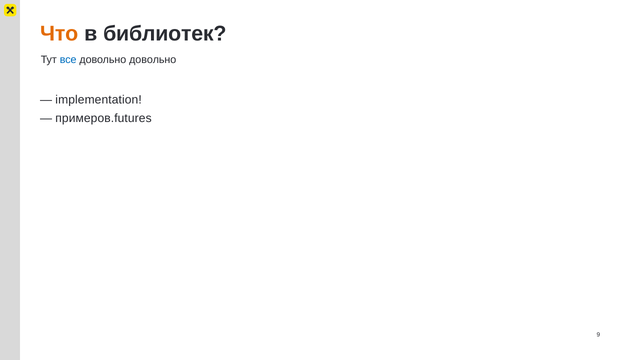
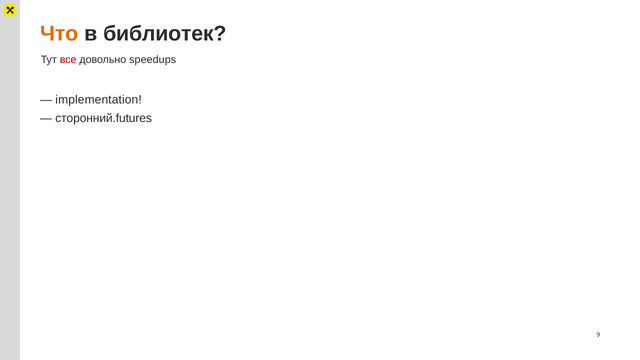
все colour: blue -> red (68, 60)
довольно довольно: довольно -> speedups (153, 60)
примеров.futures: примеров.futures -> сторонний.futures (104, 118)
